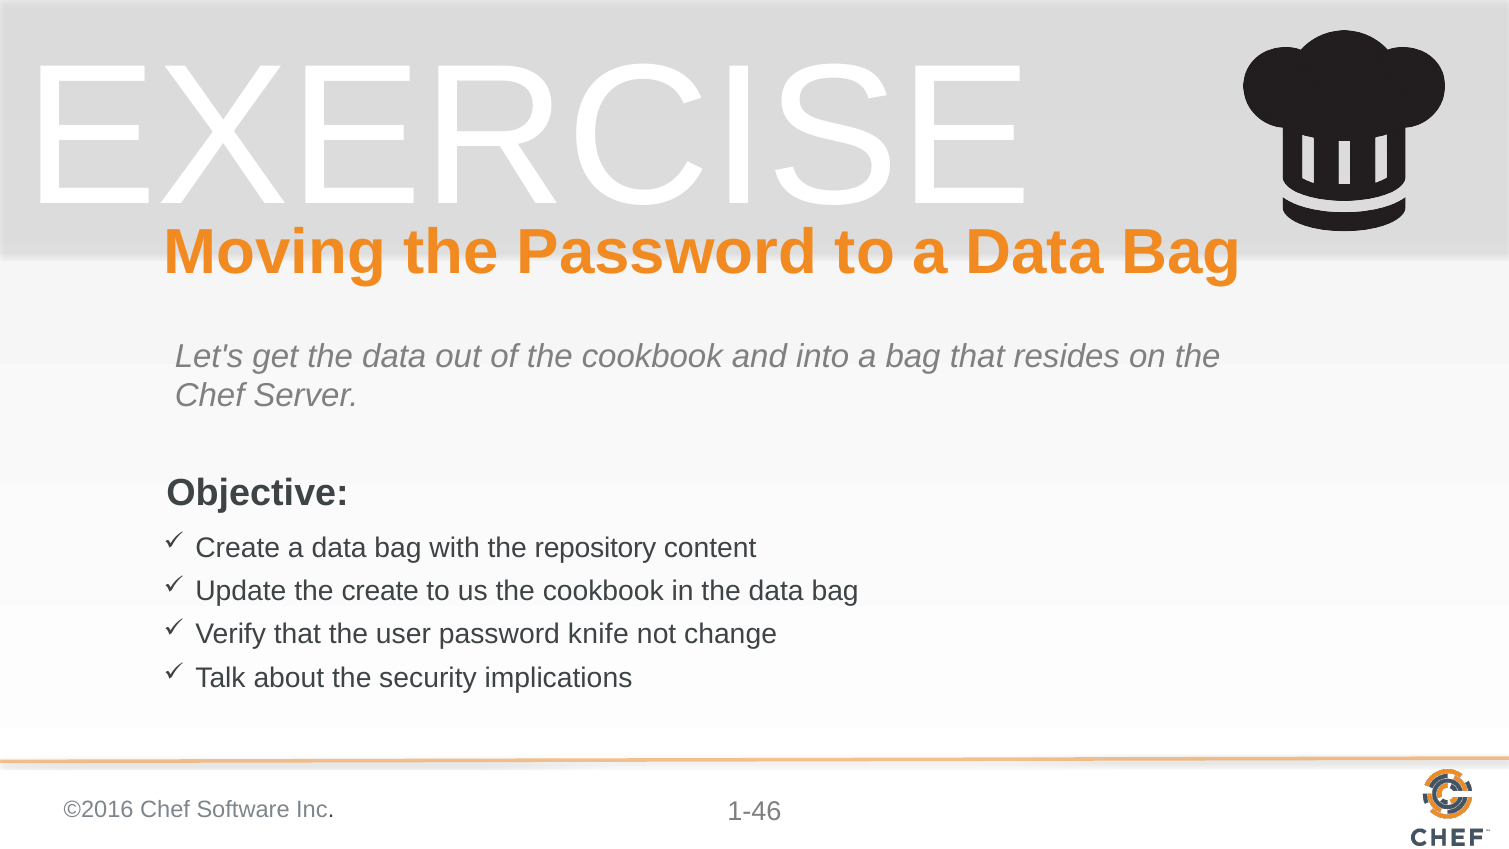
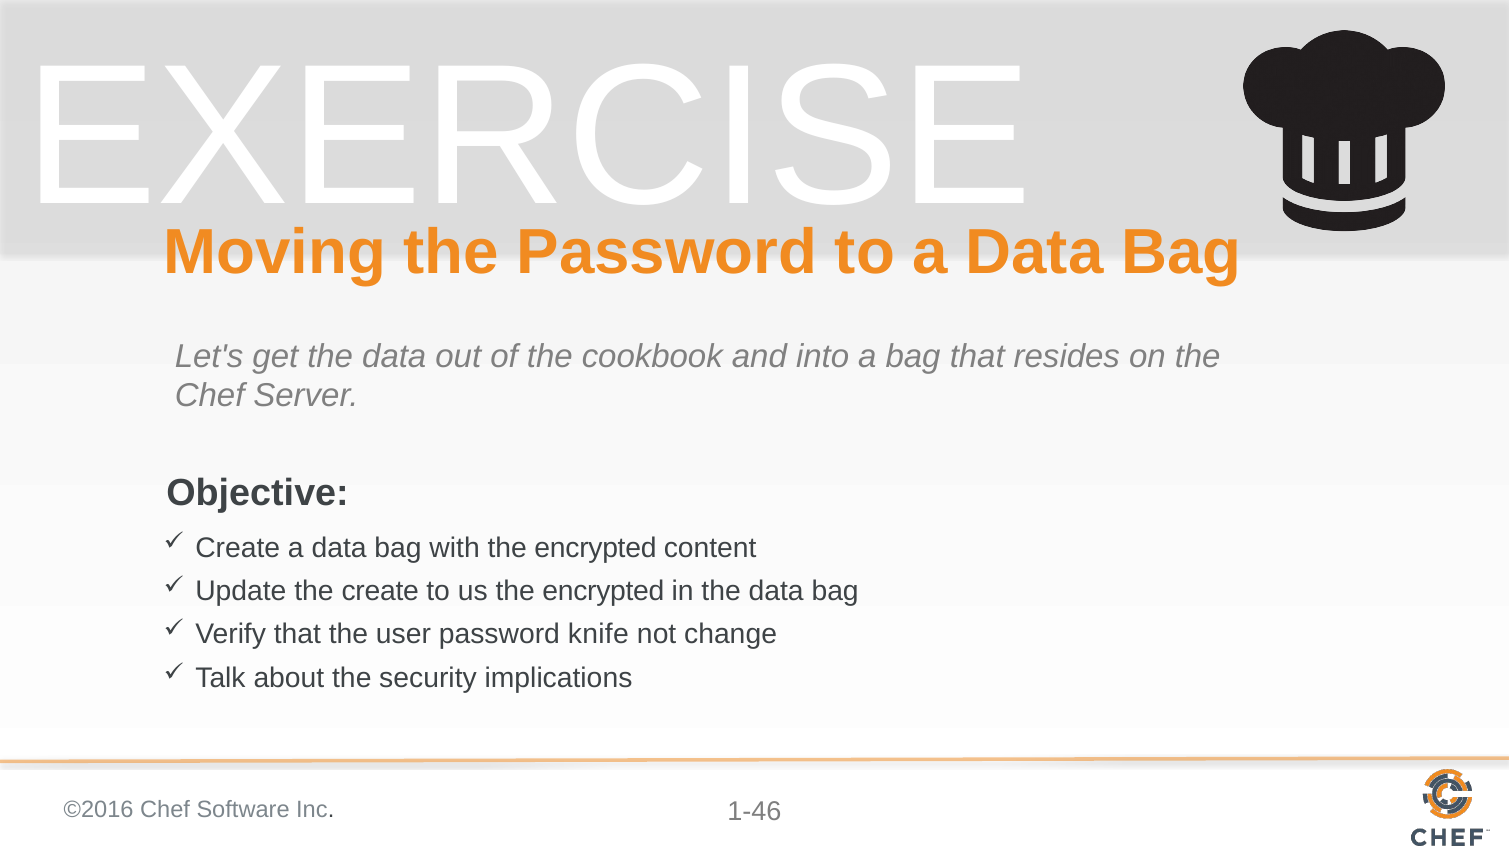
with the repository: repository -> encrypted (595, 548)
us the cookbook: cookbook -> encrypted (603, 591)
